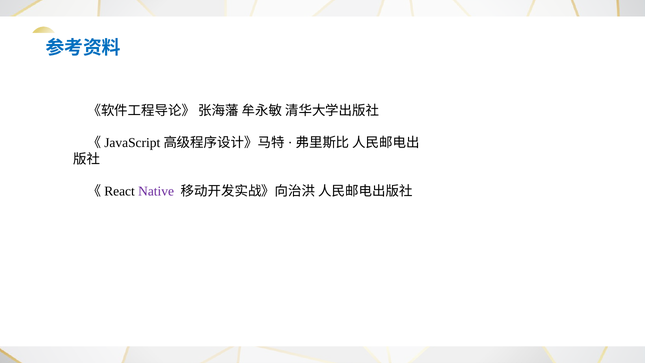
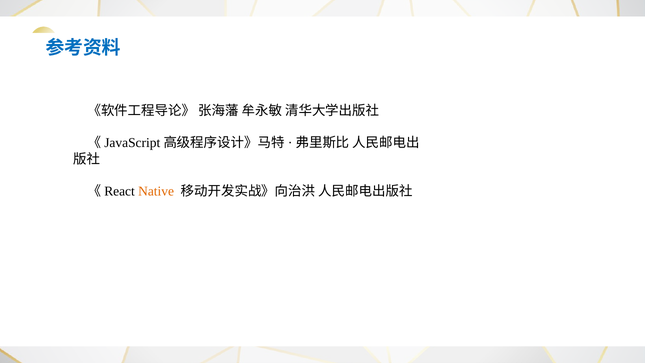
Native colour: purple -> orange (156, 191)
